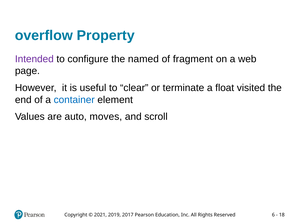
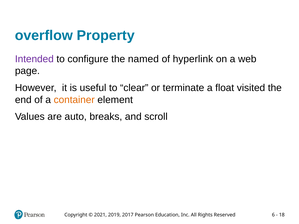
fragment: fragment -> hyperlink (193, 59)
container colour: blue -> orange (74, 100)
moves: moves -> breaks (106, 117)
